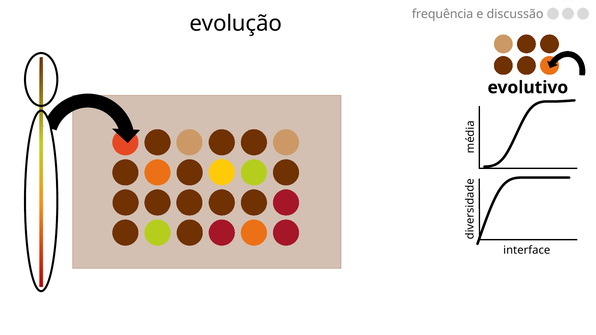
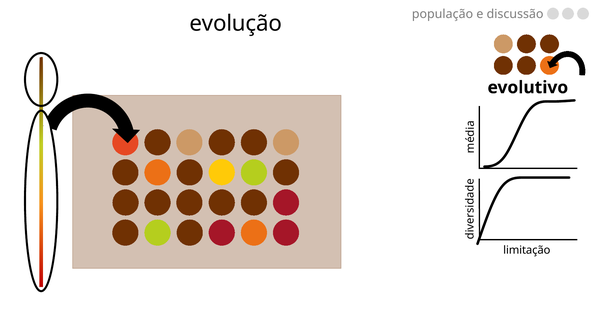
frequência: frequência -> população (442, 14)
interface: interface -> limitação (527, 250)
